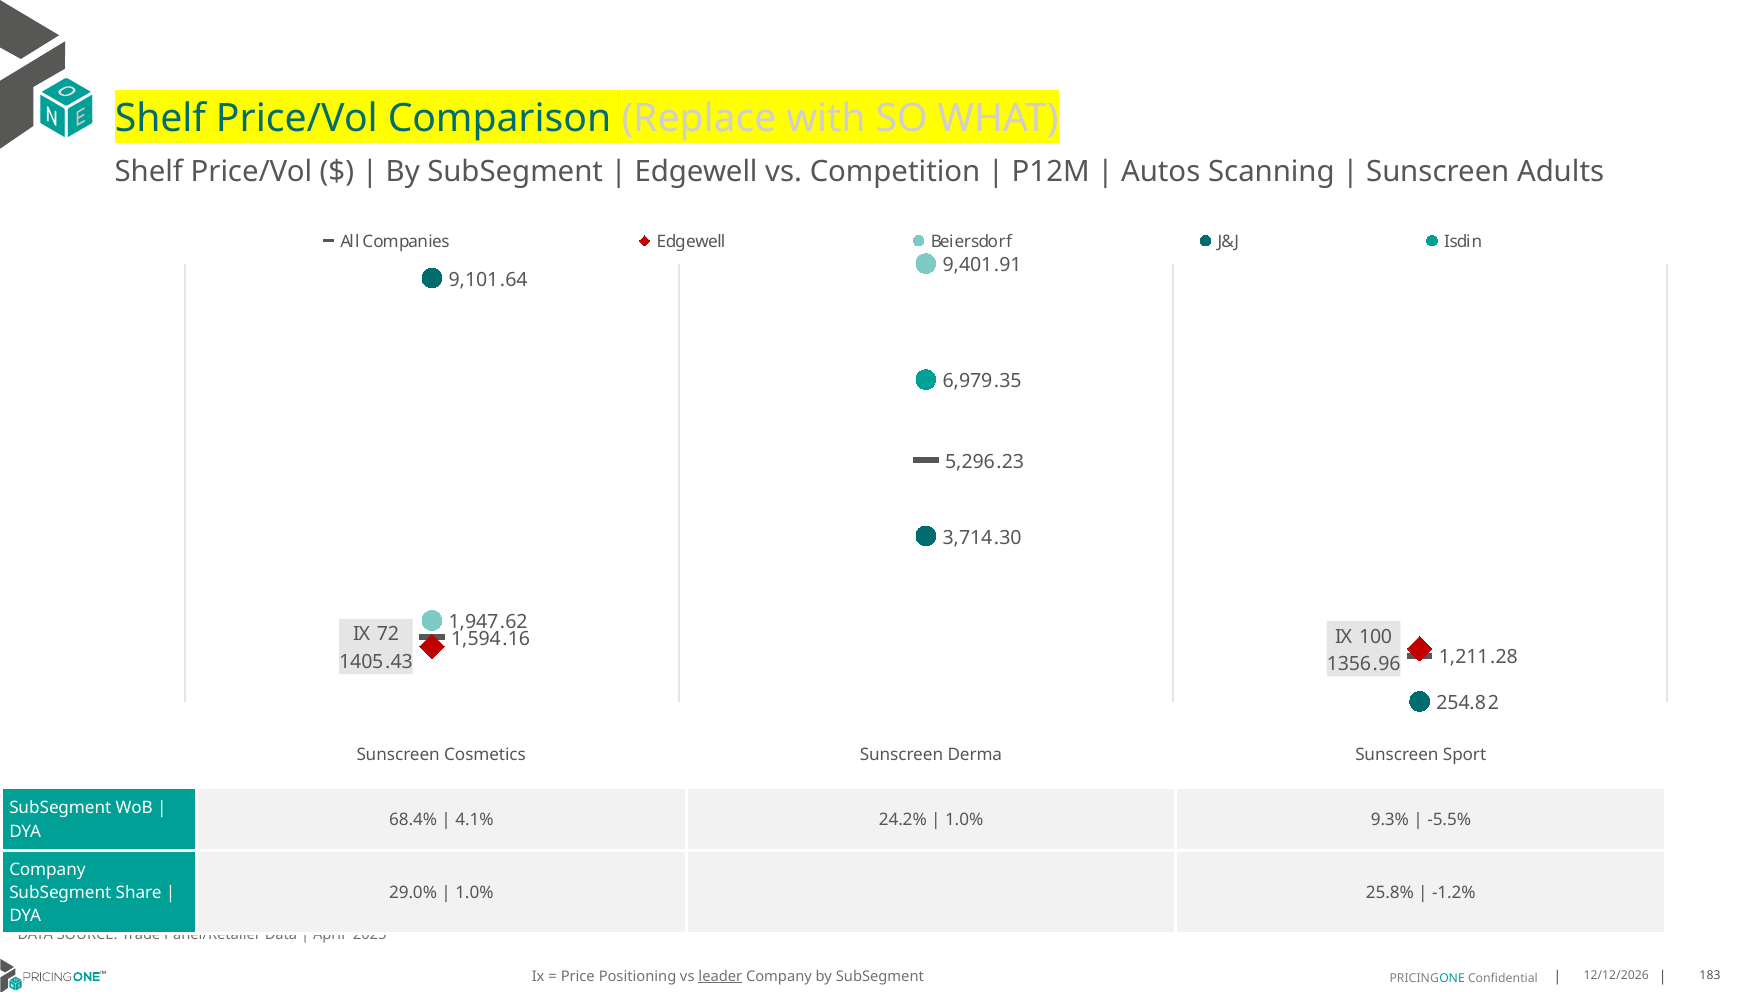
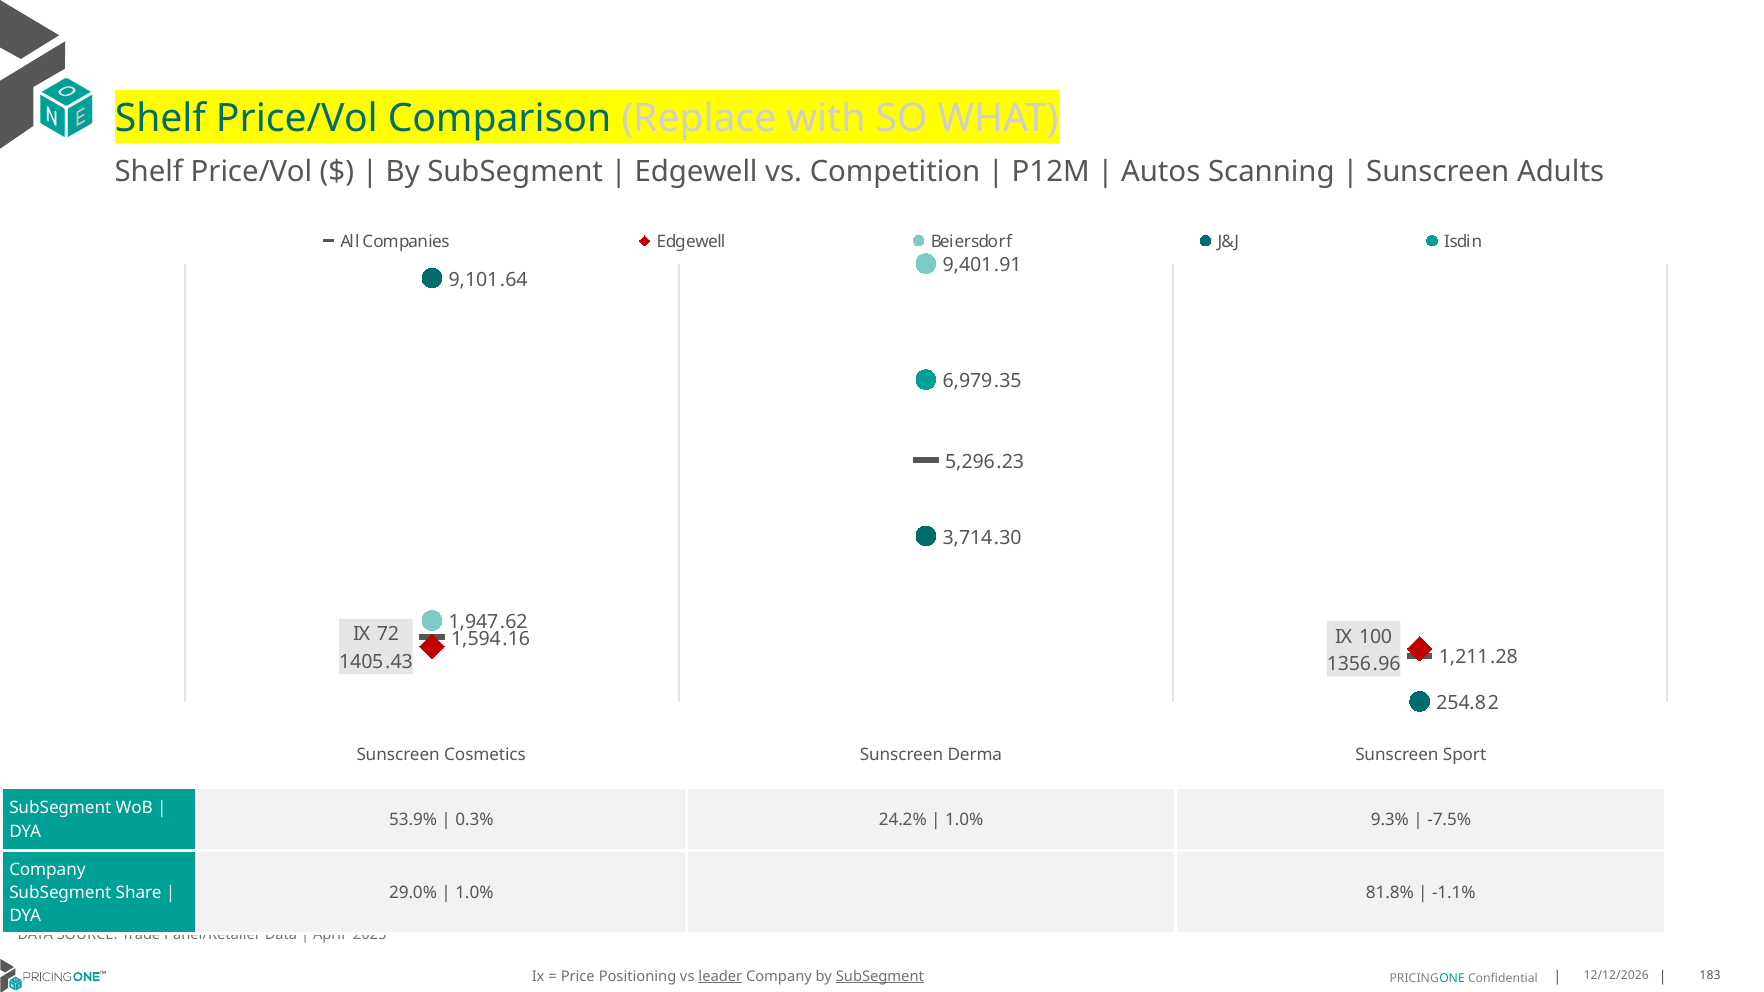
68.4%: 68.4% -> 53.9% (413, 820)
4.1%: 4.1% -> 0.3% (474, 820)
-5.5%: -5.5% -> -7.5% (1449, 820)
25.8%: 25.8% -> 81.8% (1390, 893)
-1.2%: -1.2% -> -1.1% (1454, 893)
SubSegment underline: none -> present (880, 977)
